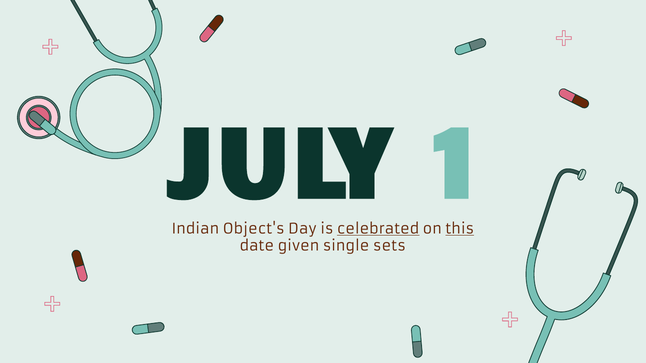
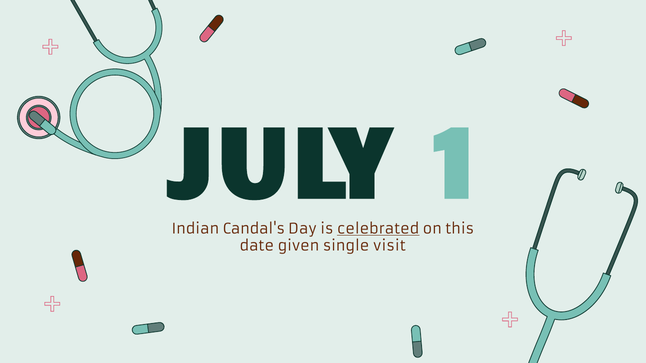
Object's: Object's -> Candal's (254, 229)
this underline: present -> none (460, 229)
sets: sets -> visit (389, 246)
